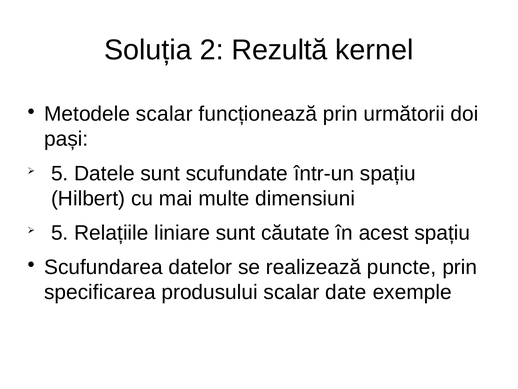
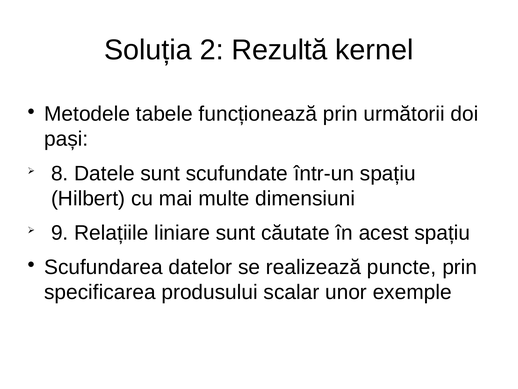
Metodele scalar: scalar -> tabele (164, 114)
5: 5 -> 8 (60, 173)
5: 5 -> 9 (60, 233)
date: date -> unor (346, 292)
